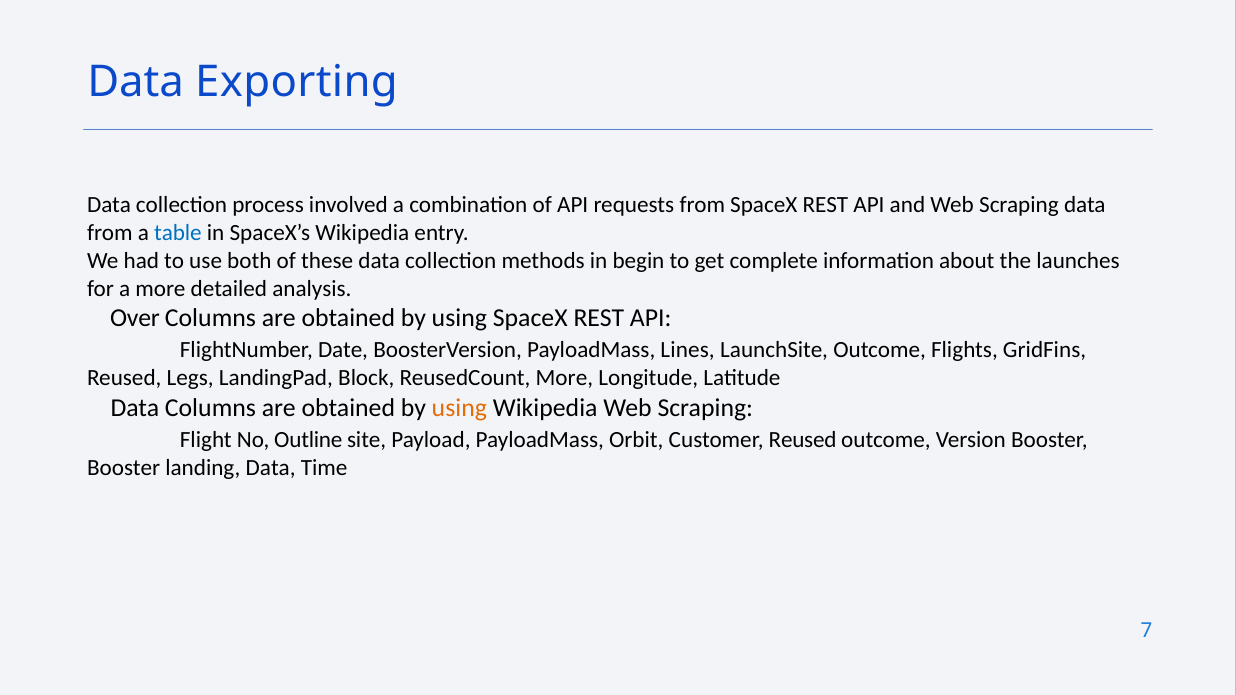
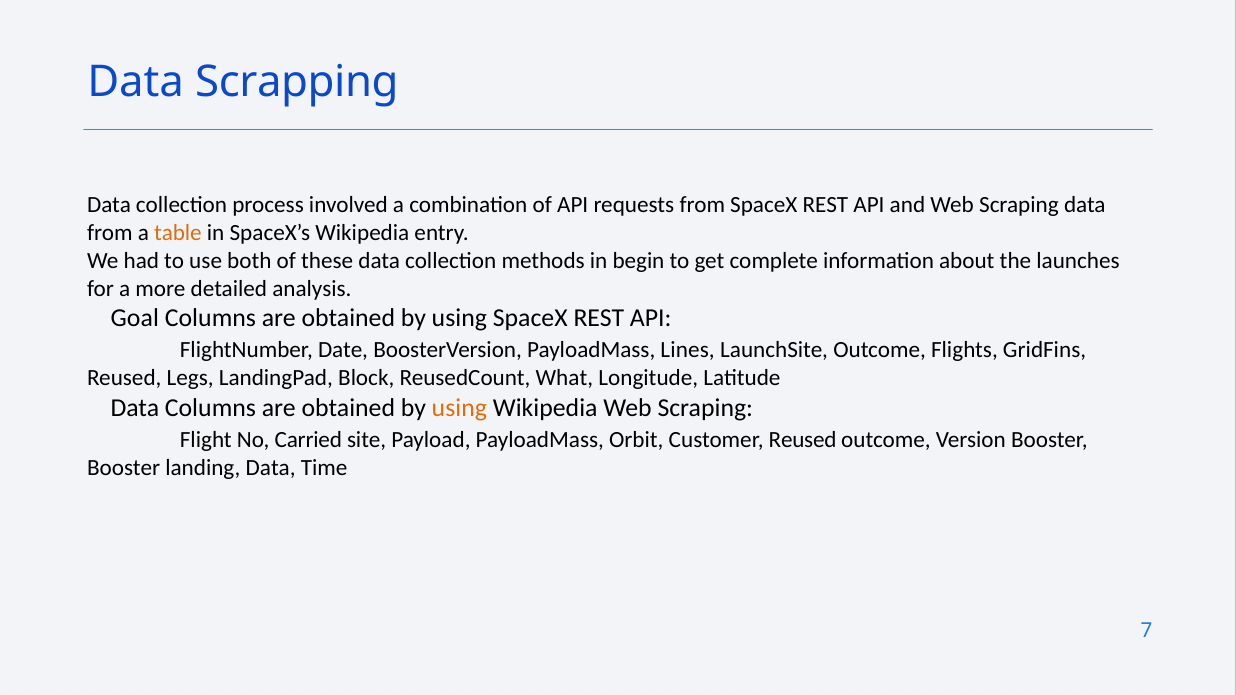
Exporting: Exporting -> Scrapping (297, 83)
table colour: blue -> orange (178, 233)
Over: Over -> Goal (135, 318)
ReusedCount More: More -> What (564, 378)
Outline: Outline -> Carried (308, 440)
